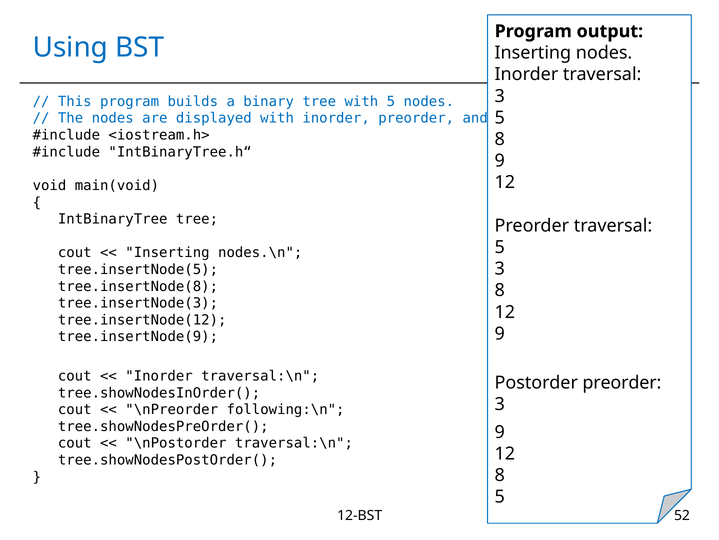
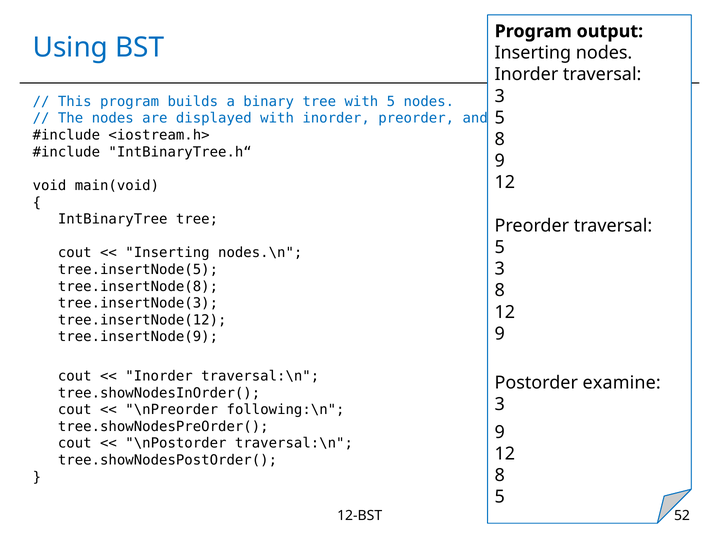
Postorder preorder: preorder -> examine (622, 382)
